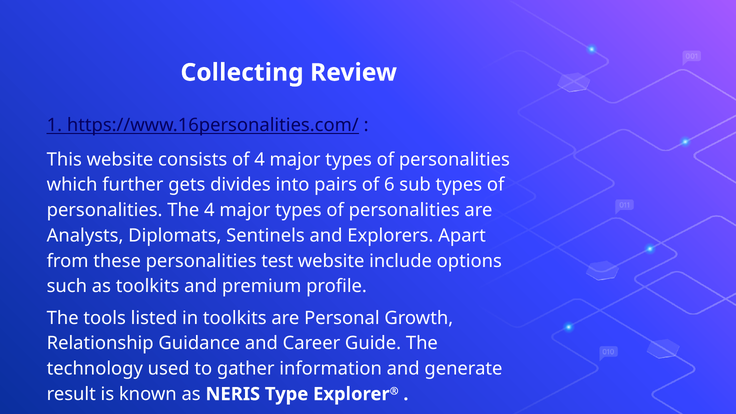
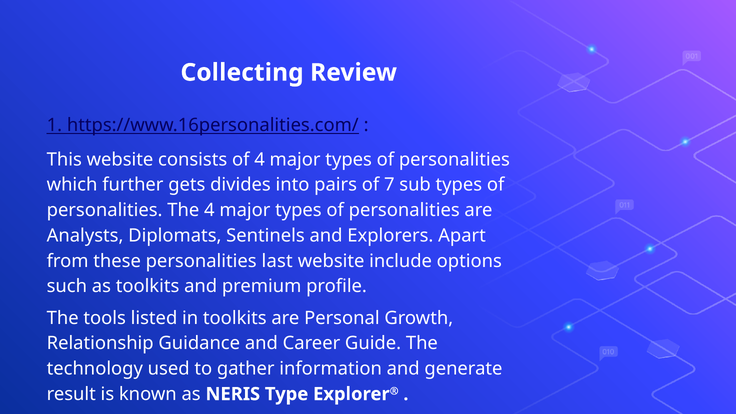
6: 6 -> 7 (389, 185)
test: test -> last (277, 261)
